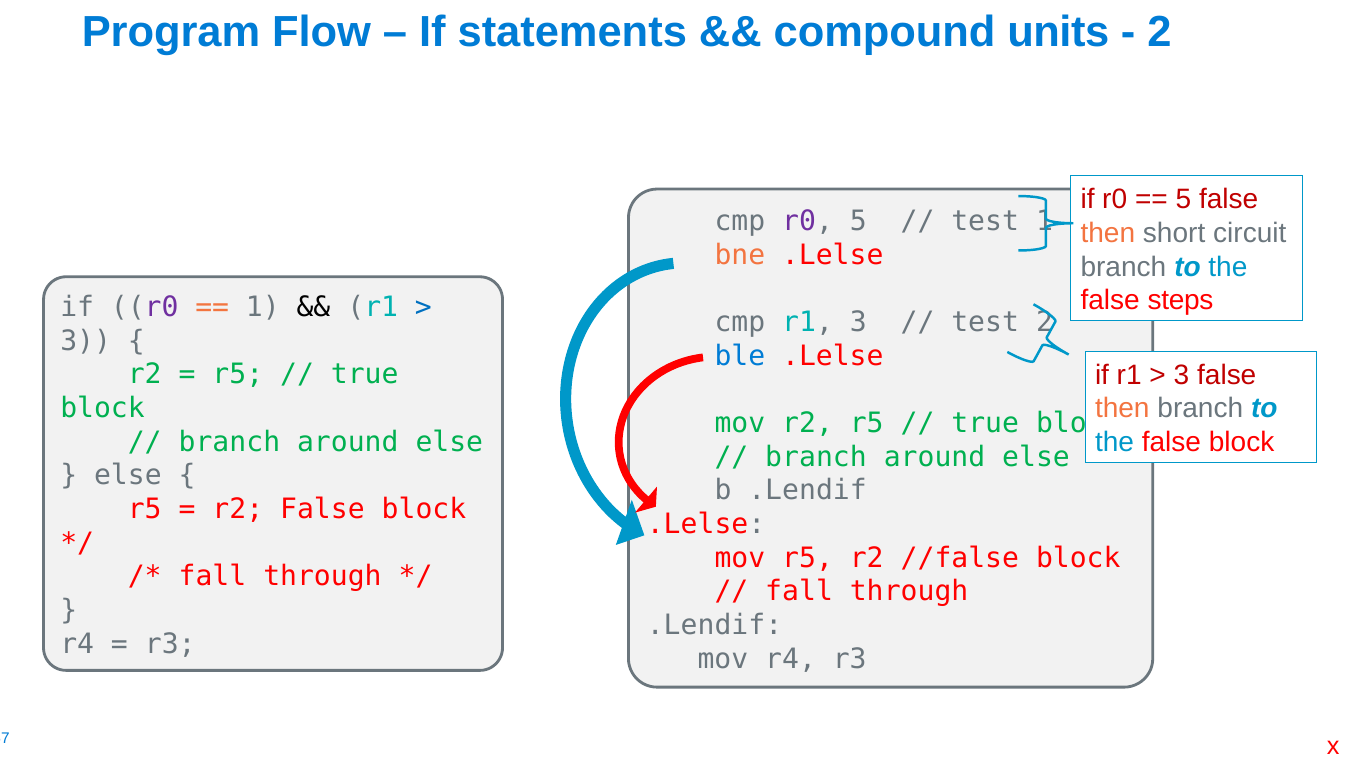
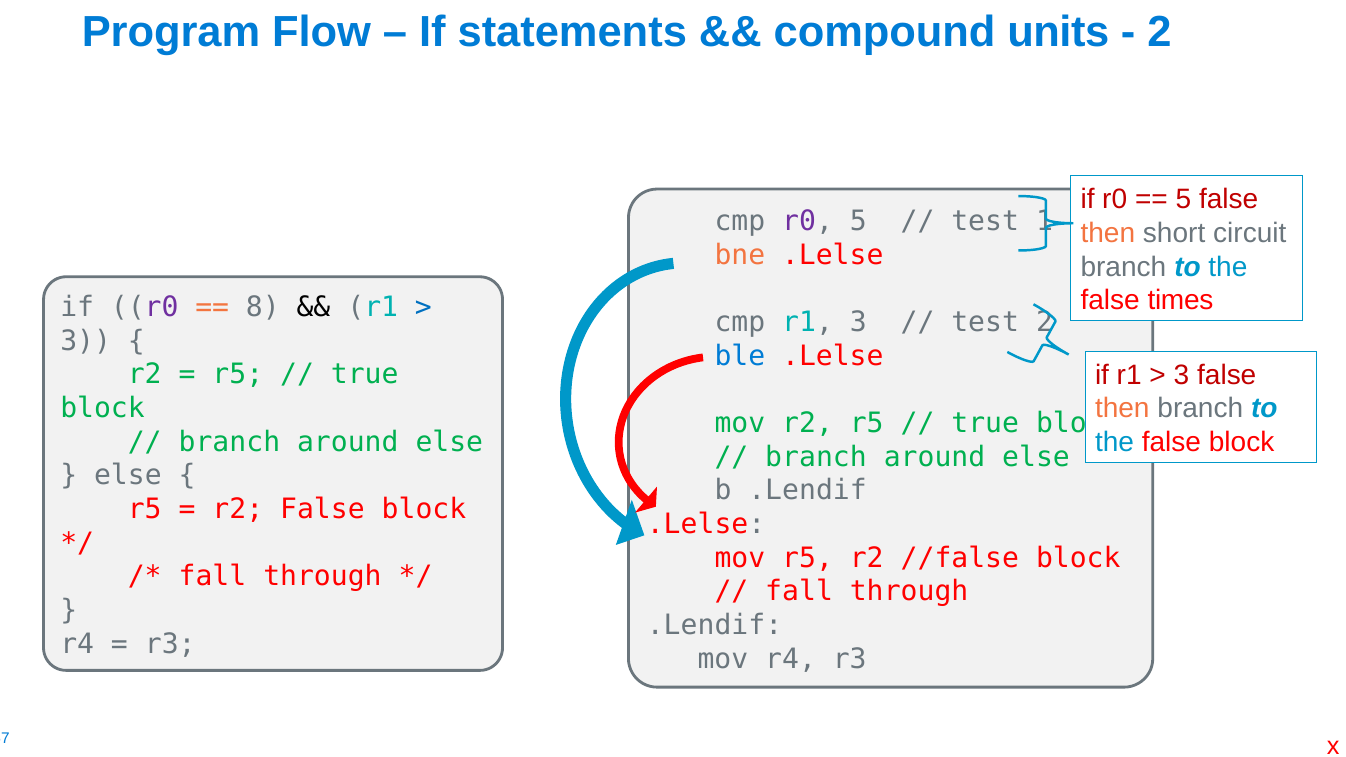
steps: steps -> times (1180, 301)
1: 1 -> 8 (263, 307)
